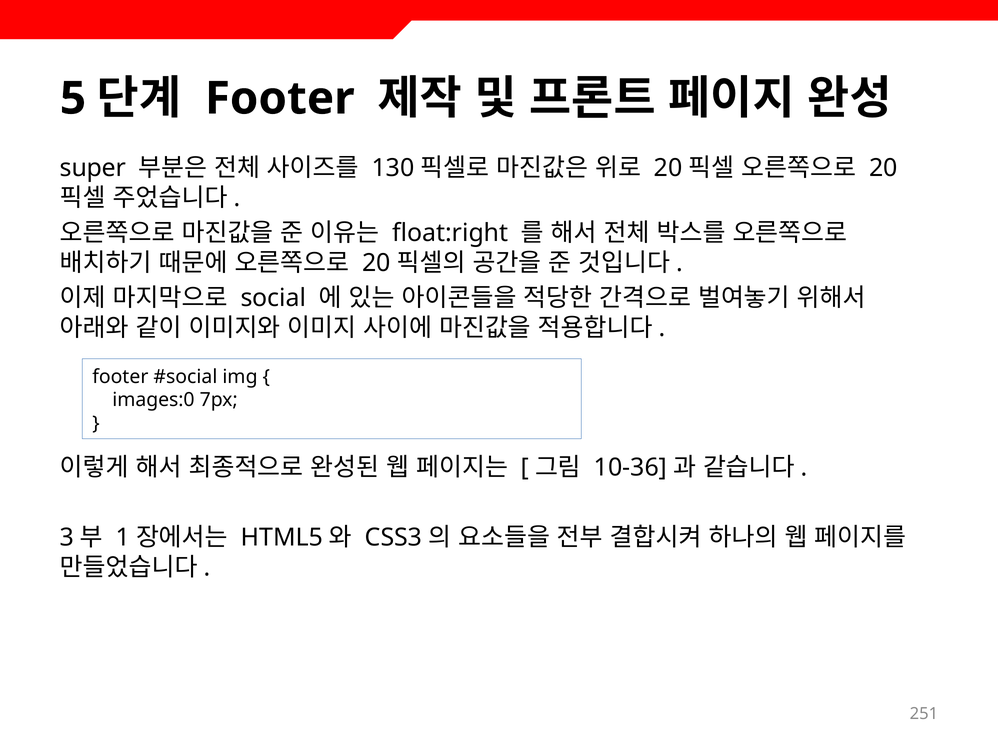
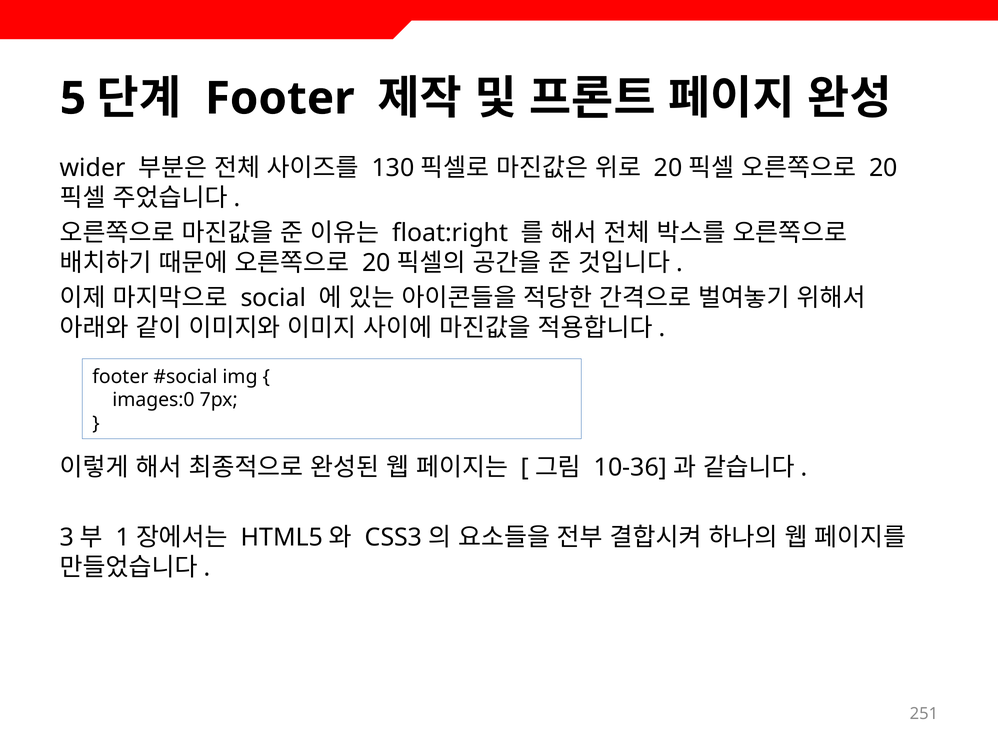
super: super -> wider (93, 168)
